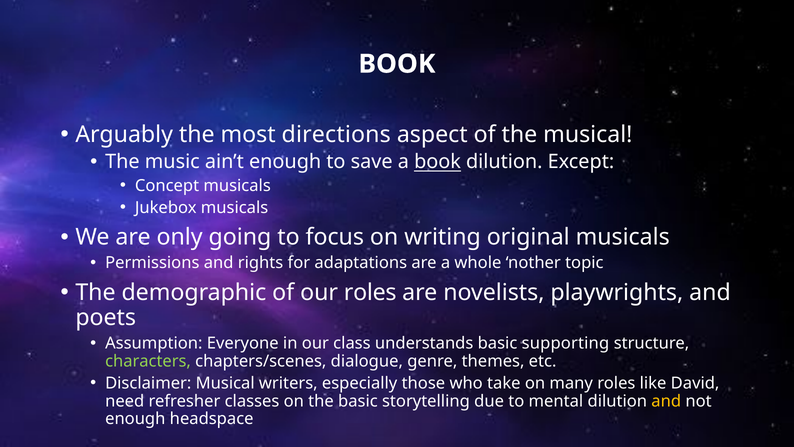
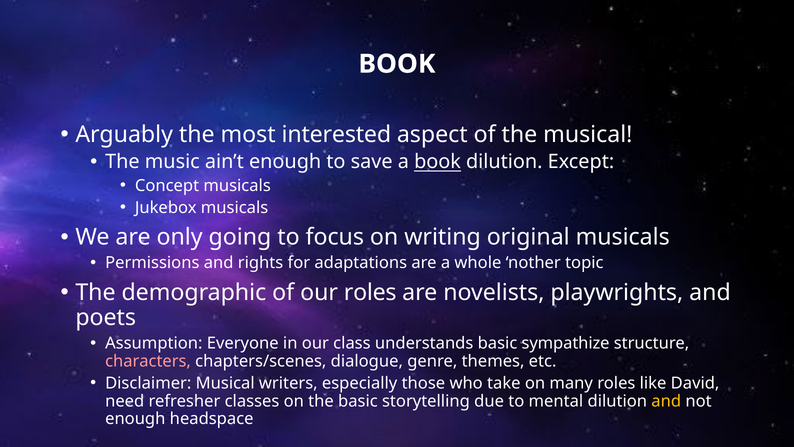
directions: directions -> interested (336, 134)
supporting: supporting -> sympathize (566, 343)
characters colour: light green -> pink (148, 361)
